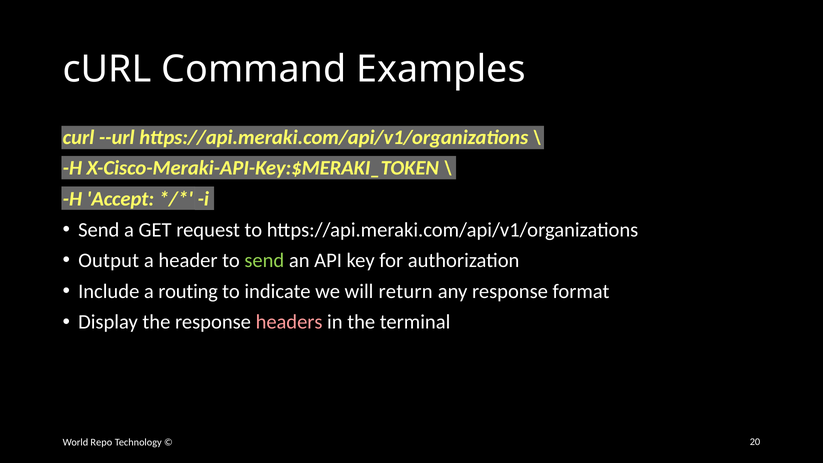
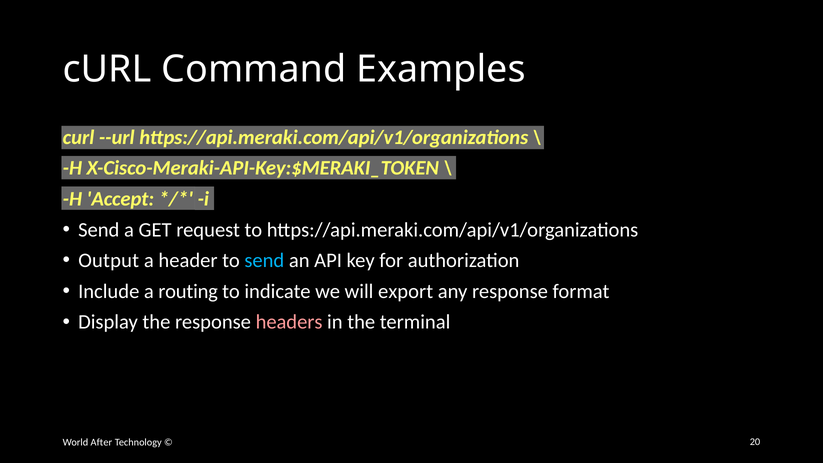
send colour: light green -> light blue (264, 260)
return: return -> export (406, 291)
Repo: Repo -> After (101, 442)
